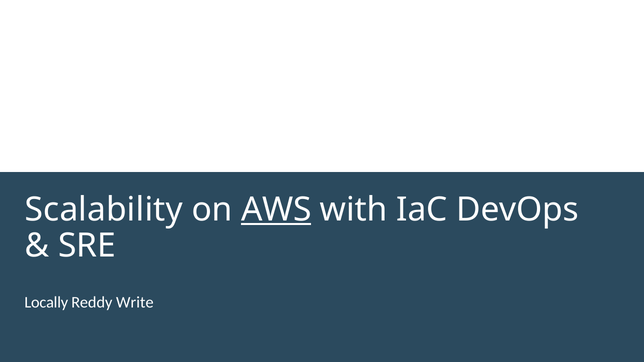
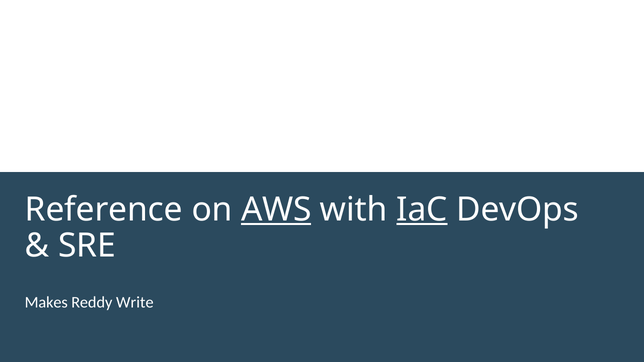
Scalability: Scalability -> Reference (104, 210)
IaC underline: none -> present (422, 210)
Locally: Locally -> Makes (46, 303)
